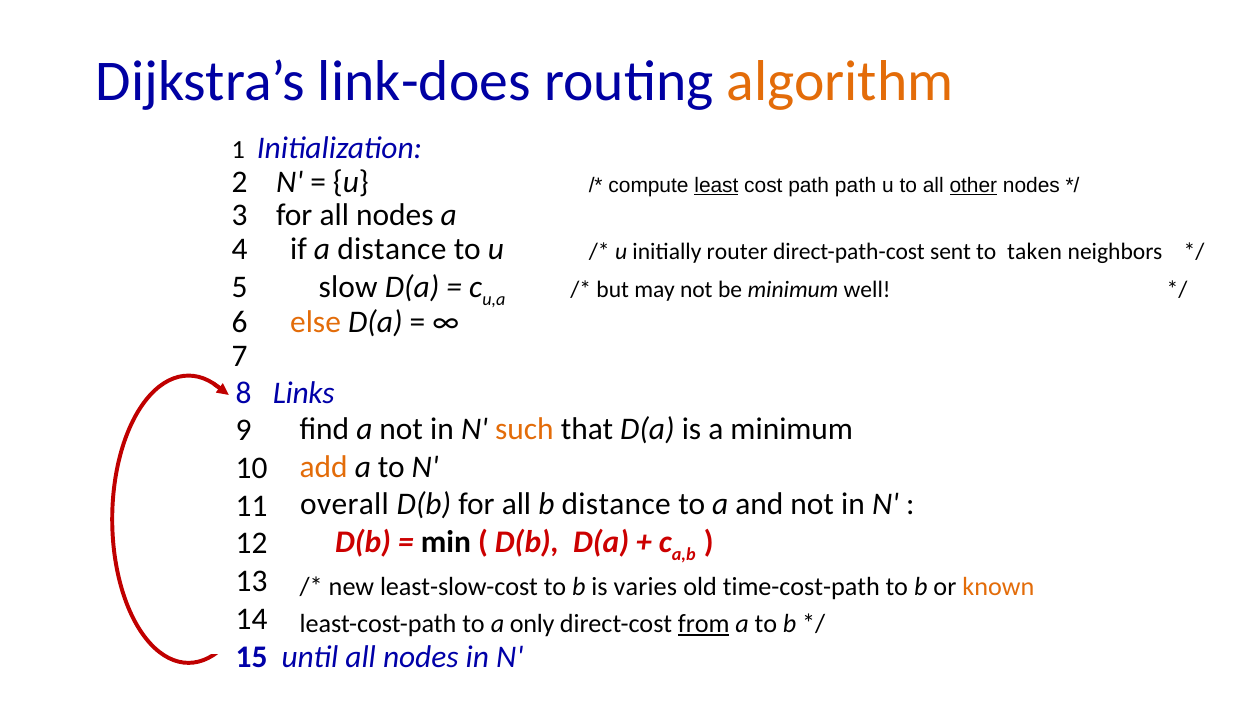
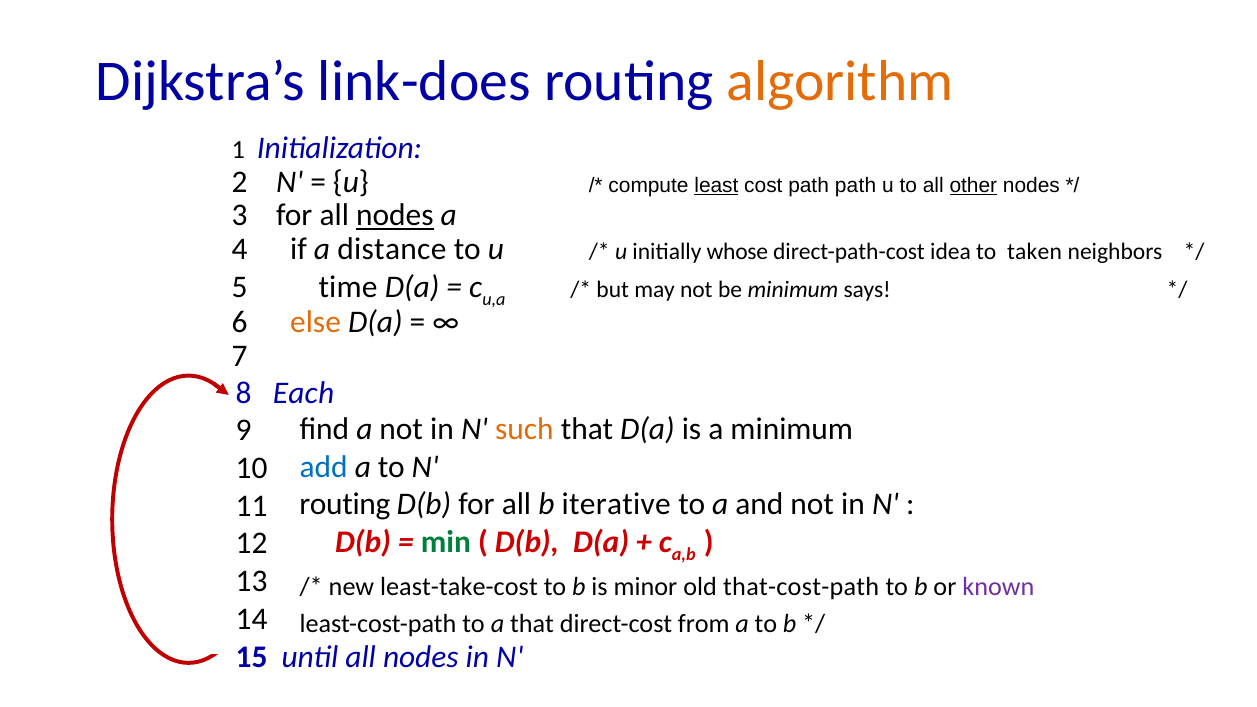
nodes underline: none -> present (395, 216)
router: router -> whose (737, 252)
sent: sent -> idea (951, 252)
slow: slow -> time (348, 287)
well: well -> says (867, 290)
Links: Links -> Each (304, 393)
add colour: orange -> blue (324, 467)
overall: overall -> routing (345, 504)
b distance: distance -> iterative (616, 504)
min colour: black -> green (446, 542)
least-slow-cost: least-slow-cost -> least-take-cost (459, 587)
varies: varies -> minor (645, 587)
time-cost-path: time-cost-path -> that-cost-path (801, 587)
known colour: orange -> purple (998, 587)
a only: only -> that (532, 624)
from underline: present -> none (704, 624)
